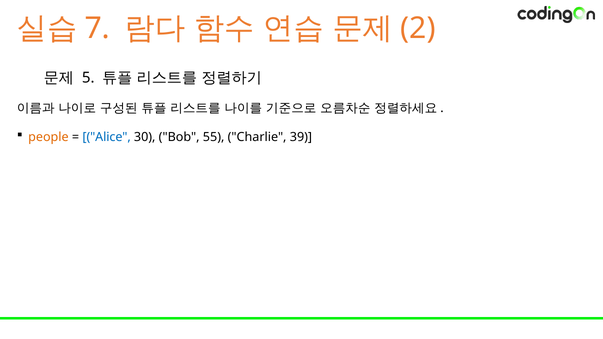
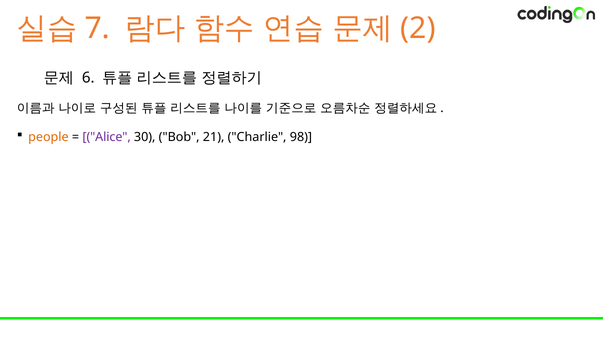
5: 5 -> 6 (88, 78)
Alice colour: blue -> purple (107, 137)
55: 55 -> 21 (214, 137)
39: 39 -> 98 (301, 137)
